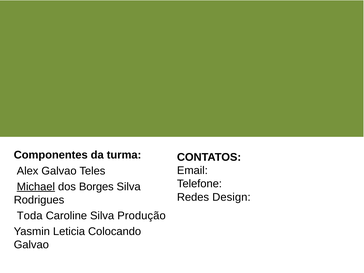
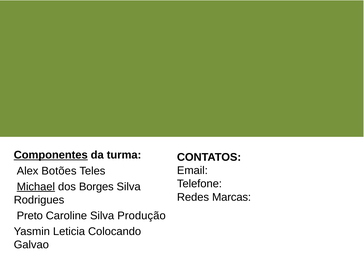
Componentes underline: none -> present (51, 155)
Alex Galvao: Galvao -> Botões (59, 171)
Design: Design -> Marcas (232, 197)
Toda: Toda -> Preto (30, 216)
